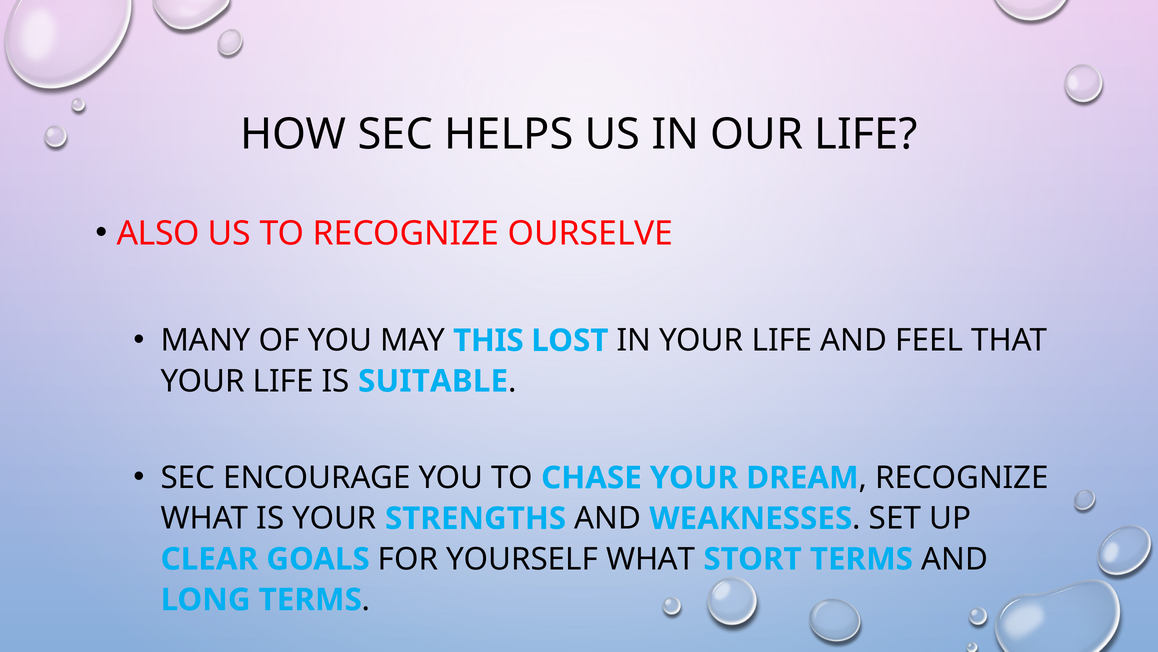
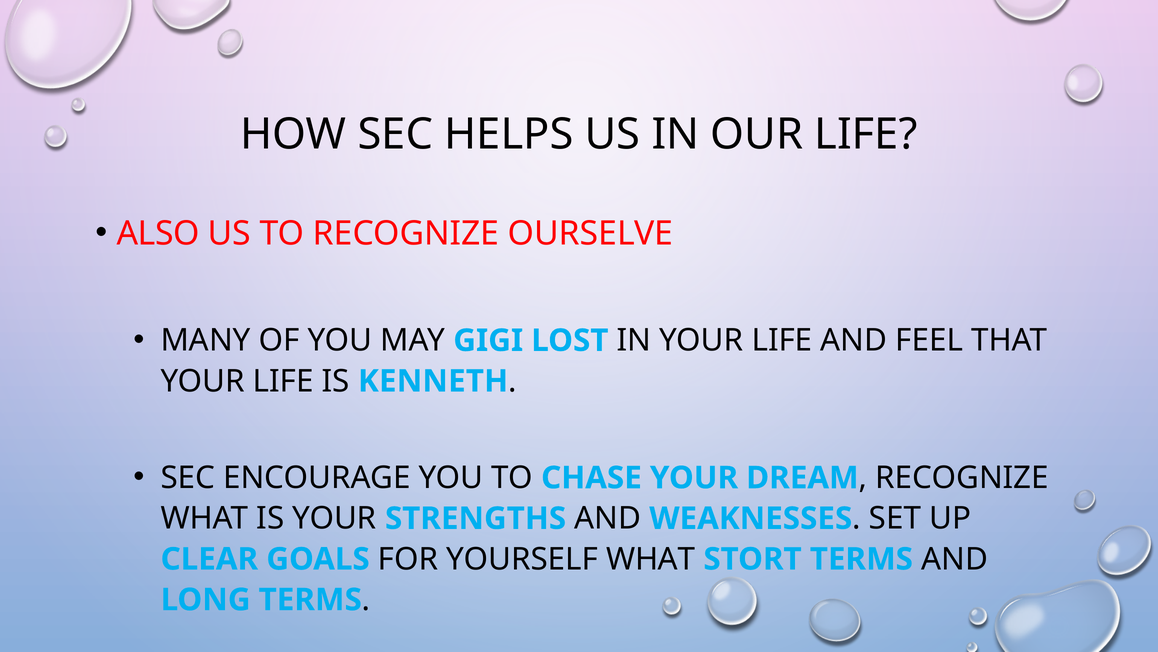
THIS: THIS -> GIGI (488, 340)
SUITABLE: SUITABLE -> KENNETH (433, 381)
